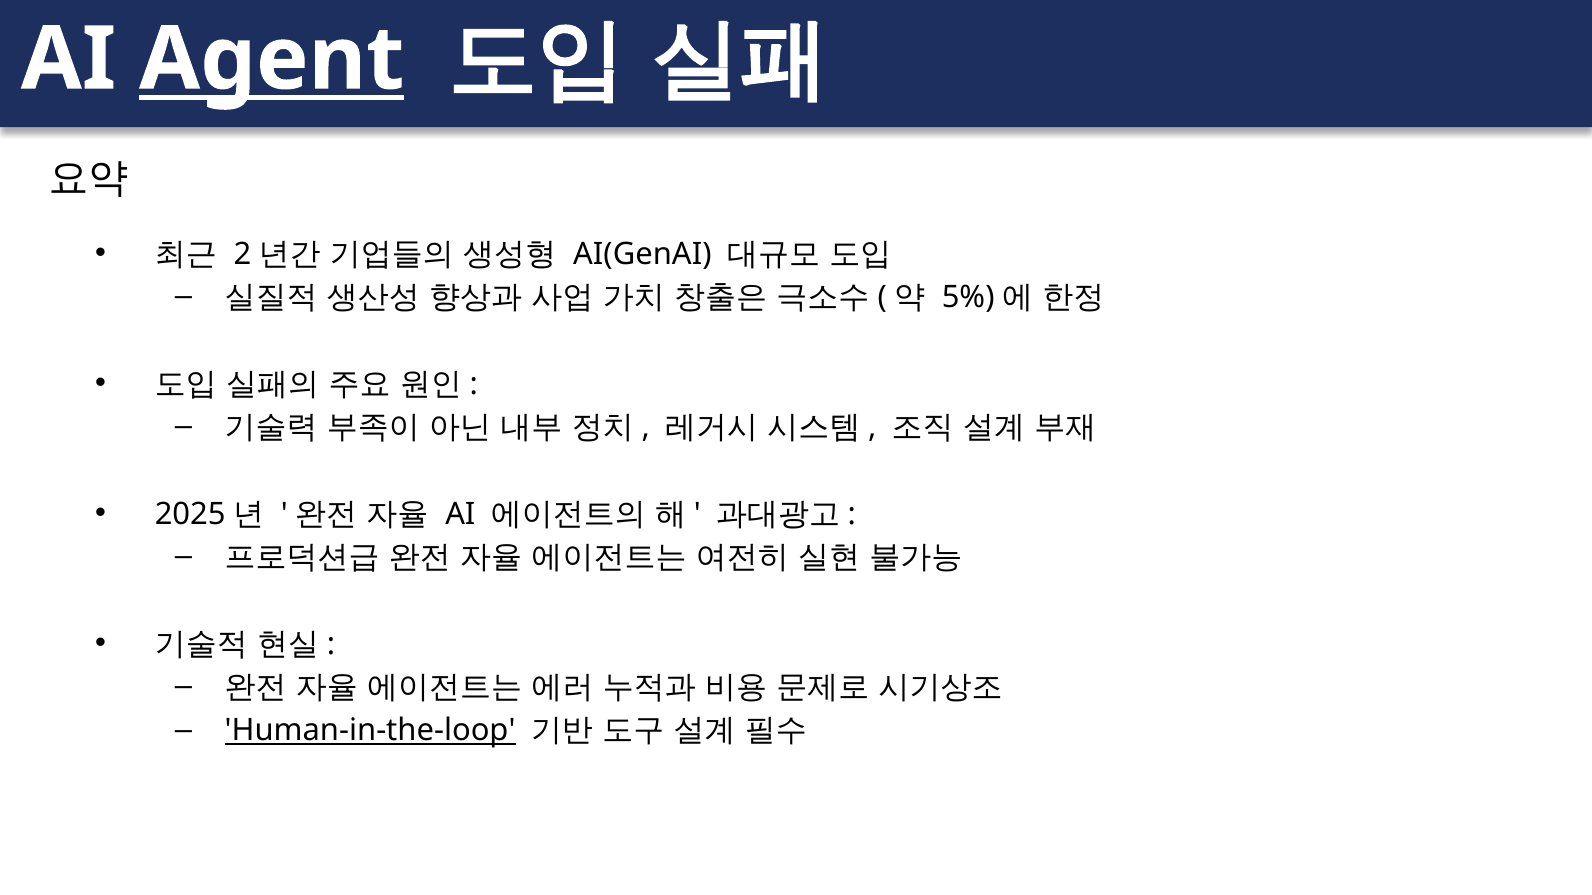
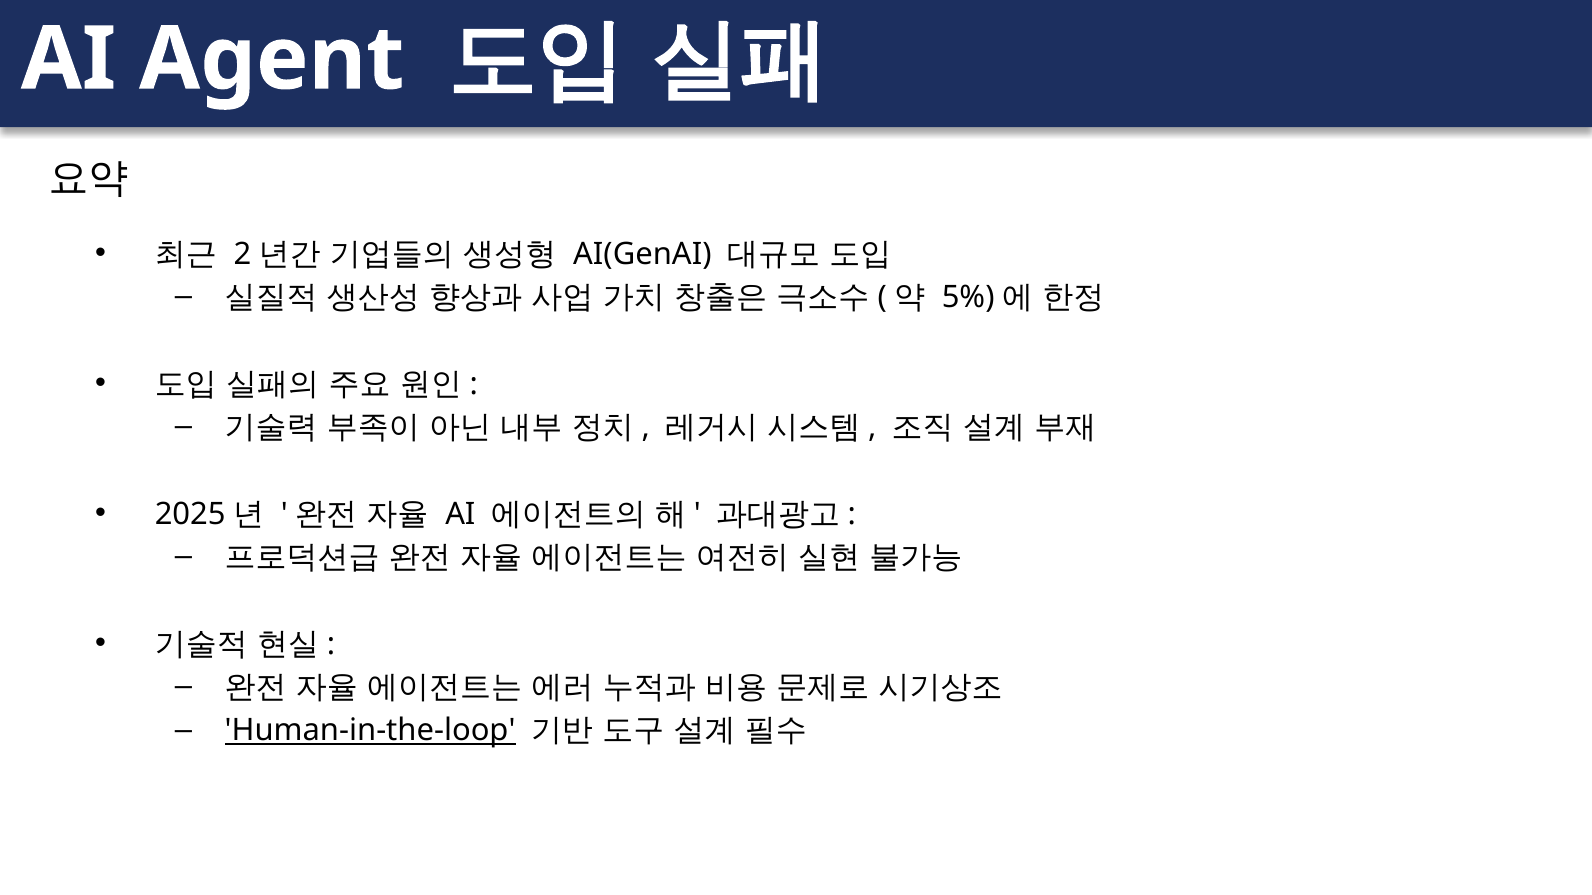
Agent underline: present -> none (272, 59)
